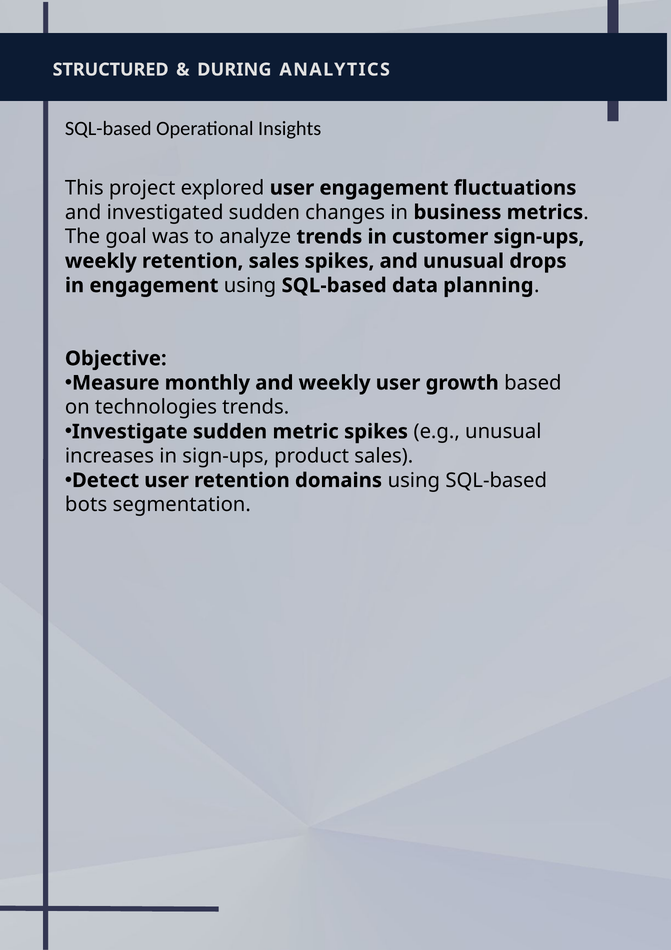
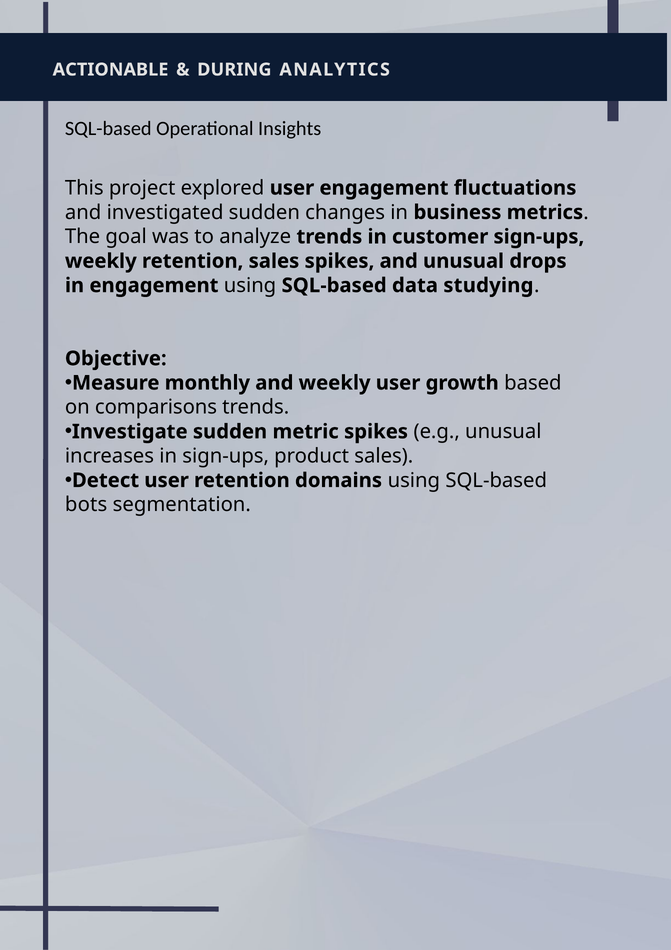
STRUCTURED: STRUCTURED -> ACTIONABLE (111, 70)
planning: planning -> studying (488, 285)
technologies: technologies -> comparisons (156, 407)
